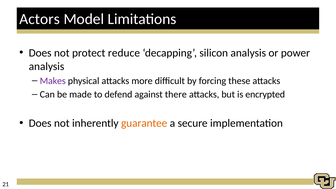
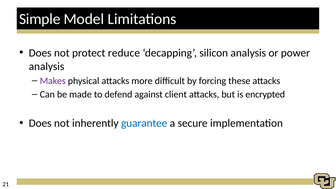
Actors: Actors -> Simple (40, 19)
there: there -> client (176, 95)
guarantee colour: orange -> blue (144, 123)
